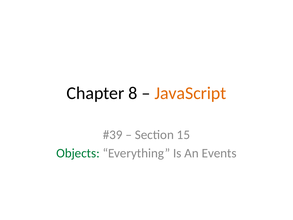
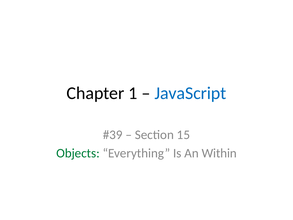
8: 8 -> 1 (133, 93)
JavaScript colour: orange -> blue (190, 93)
Events: Events -> Within (219, 153)
